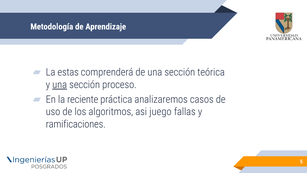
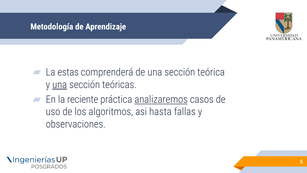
proceso: proceso -> teóricas (119, 85)
analizaremos underline: none -> present (161, 99)
juego: juego -> hasta (160, 112)
ramificaciones: ramificaciones -> observaciones (76, 124)
